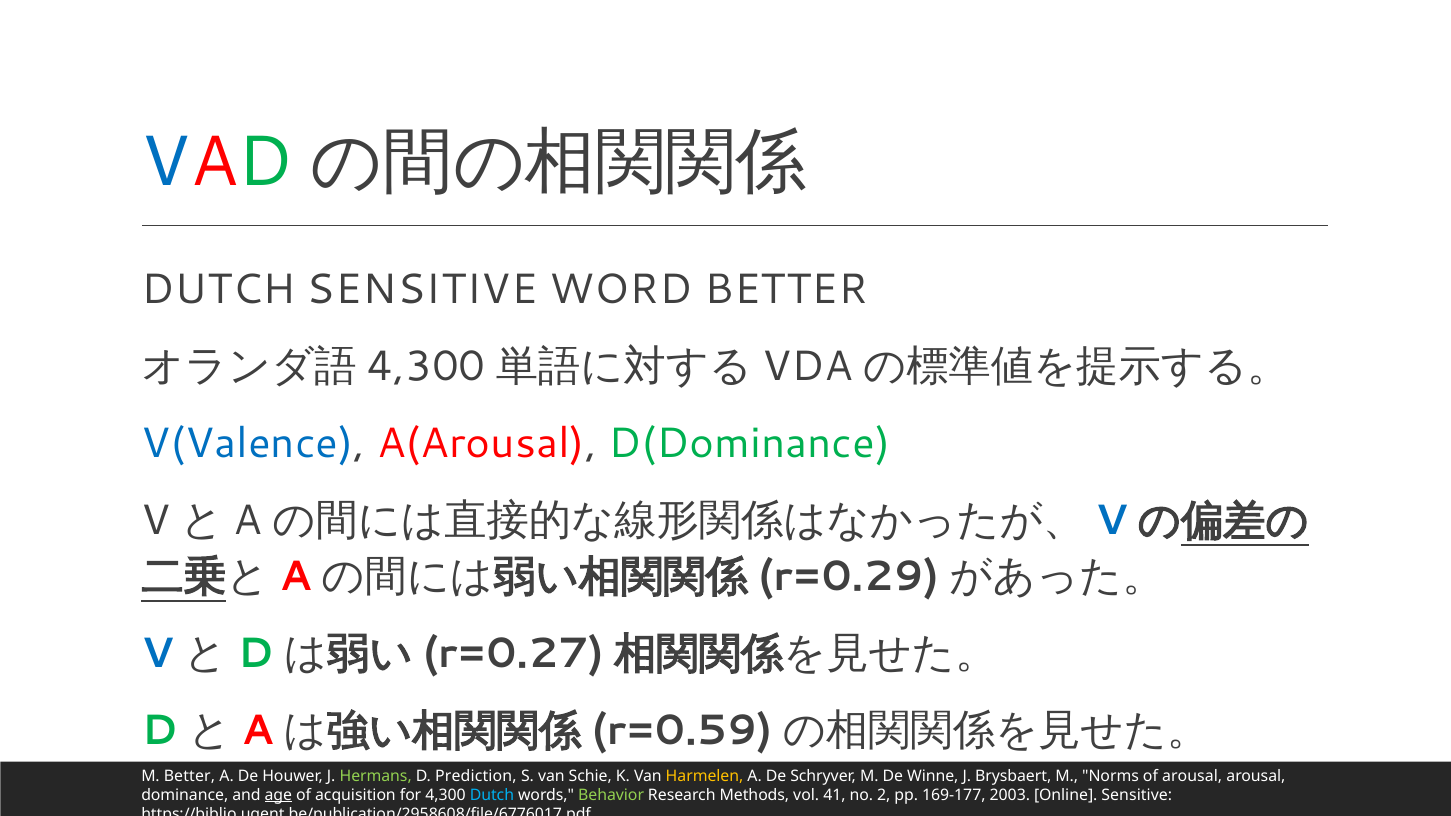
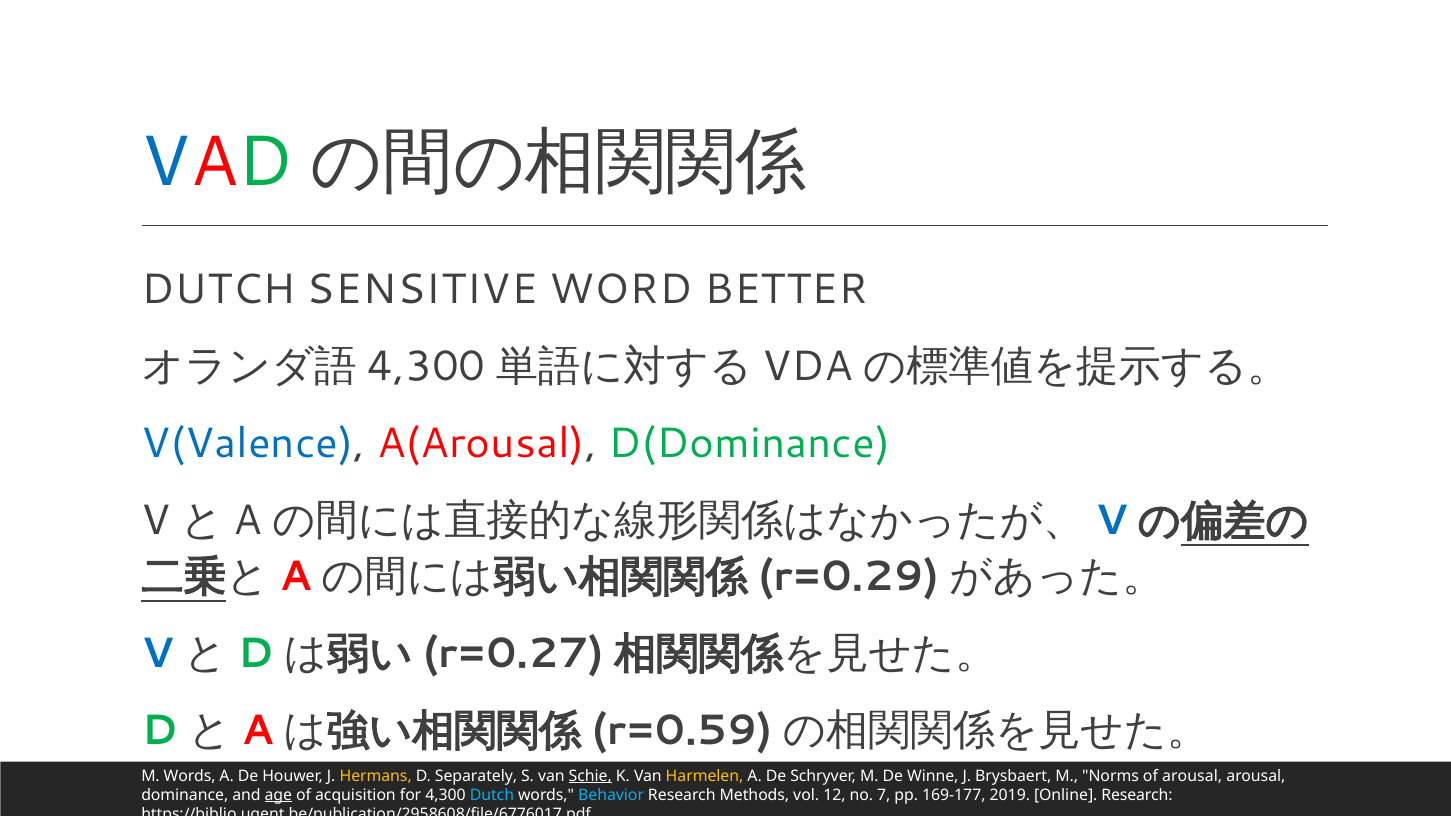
M Better: Better -> Words (190, 776)
Hermans colour: light green -> yellow (376, 776)
Prediction: Prediction -> Separately (476, 776)
Schie underline: none -> present (590, 776)
Behavior colour: light green -> light blue (611, 795)
41: 41 -> 12 (834, 795)
2: 2 -> 7 (884, 795)
2003: 2003 -> 2019 (1010, 795)
Online Sensitive: Sensitive -> Research (1137, 795)
